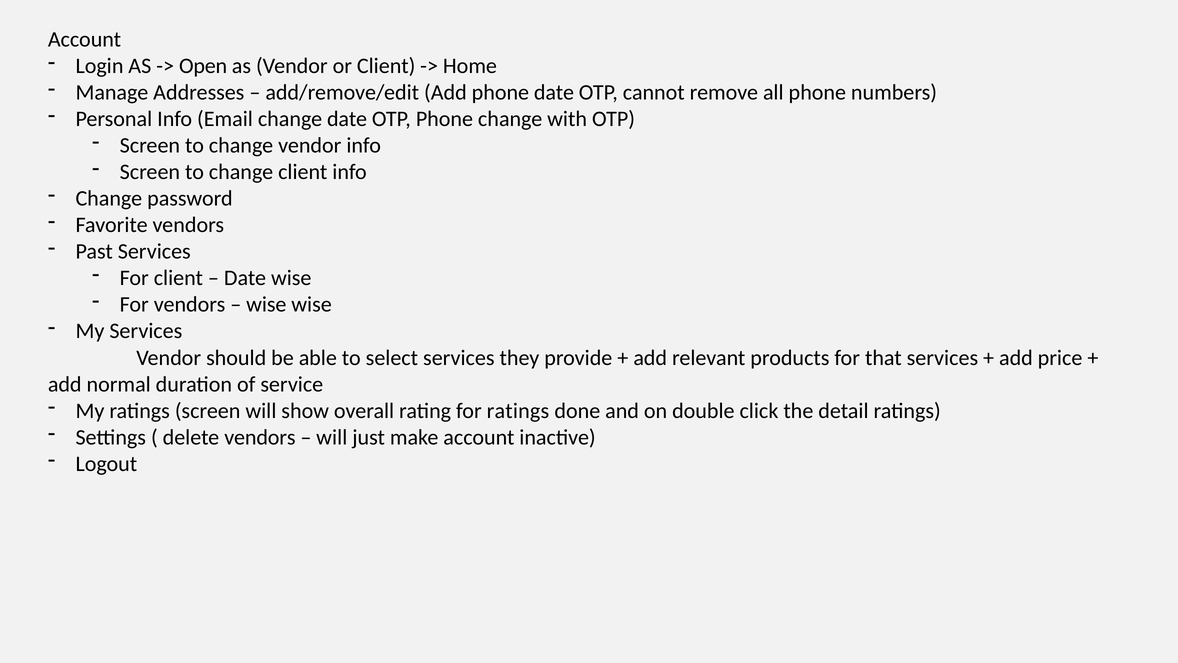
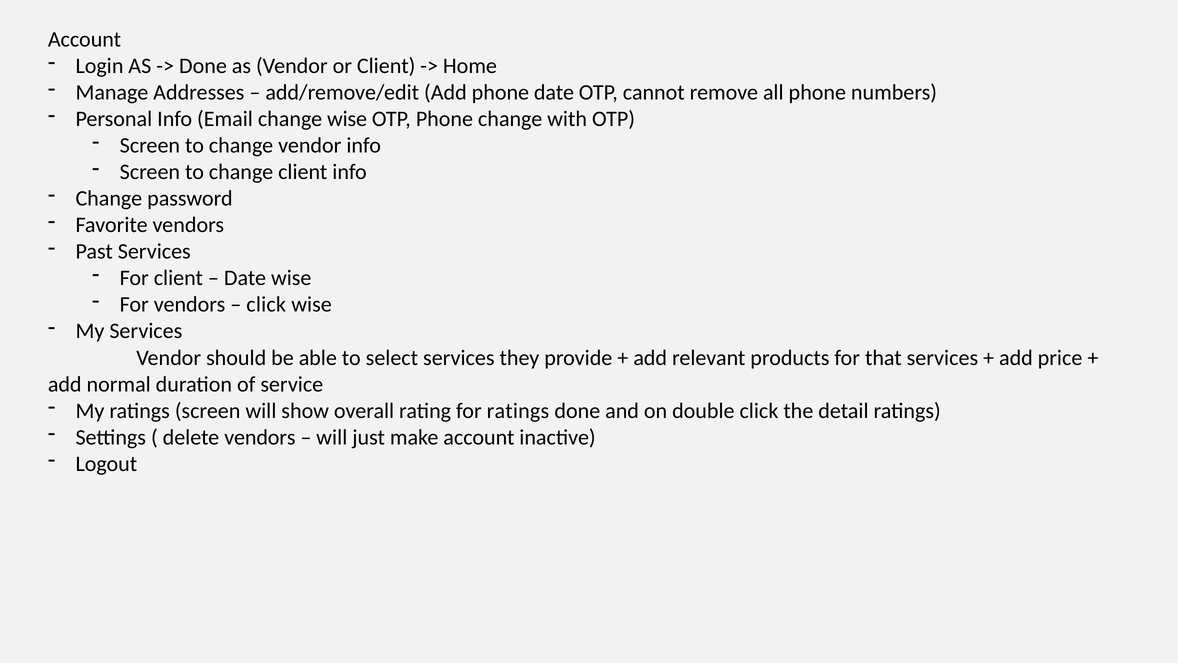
Open: Open -> Done (203, 66)
change date: date -> wise (347, 119)
wise: wise -> click (266, 305)
